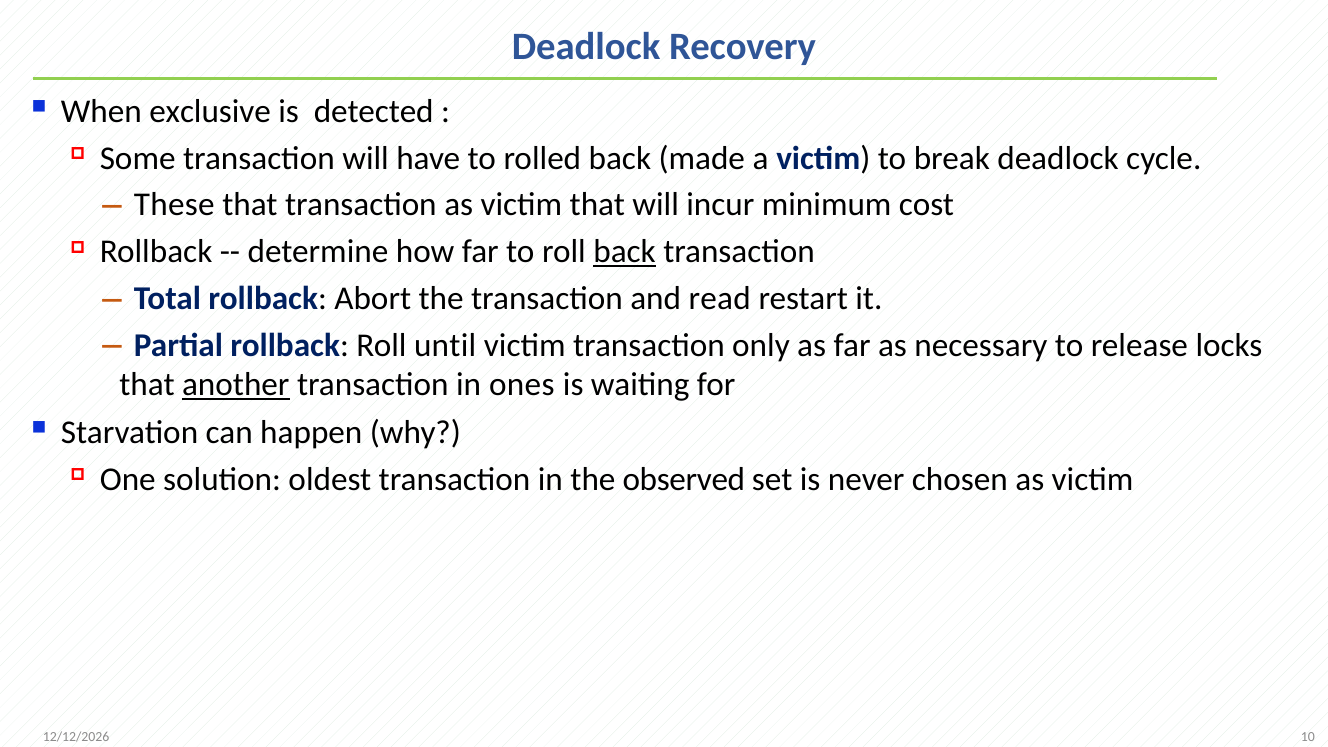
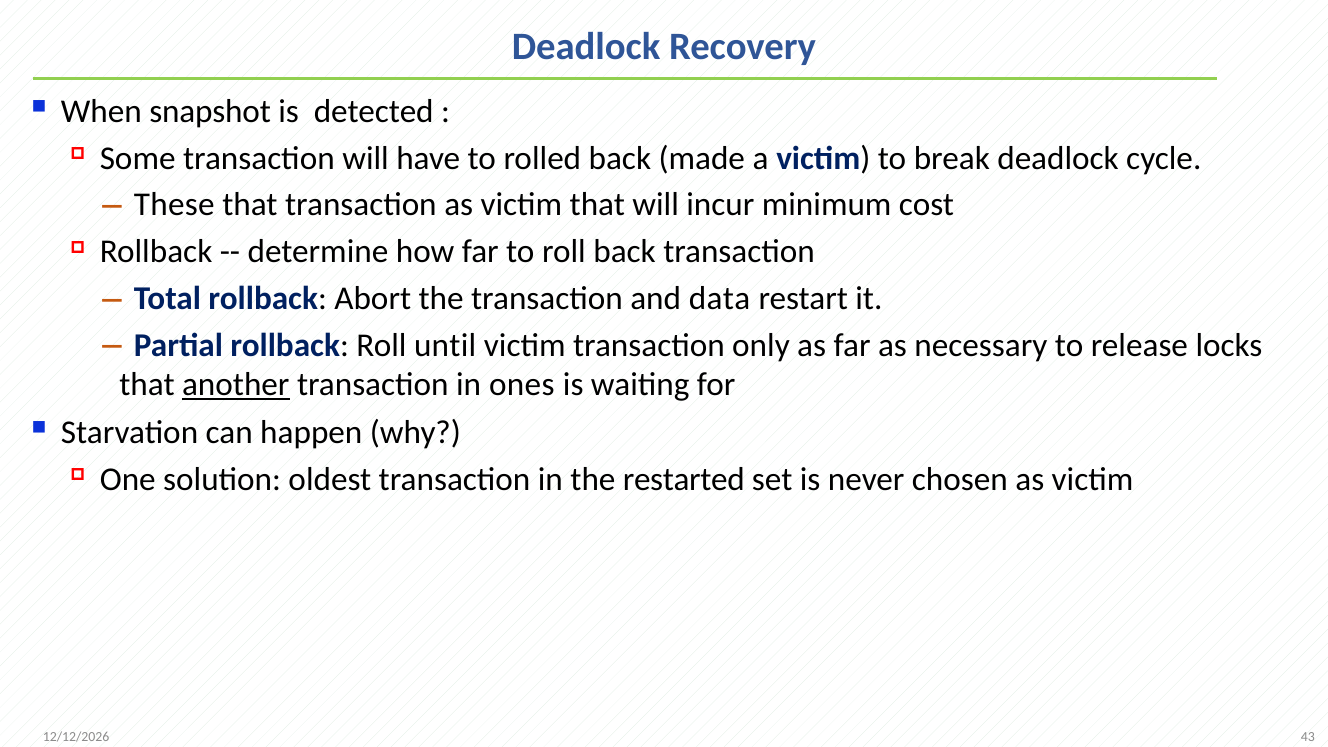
exclusive: exclusive -> snapshot (210, 111)
back underline: present -> none (625, 252)
read: read -> data (720, 298)
observed: observed -> restarted (684, 479)
10: 10 -> 43 (1308, 737)
